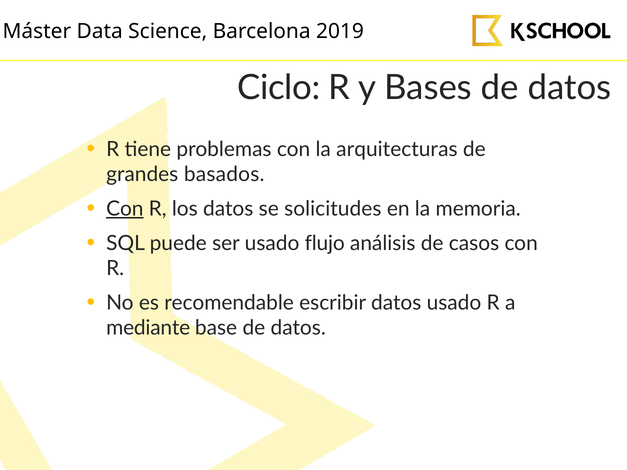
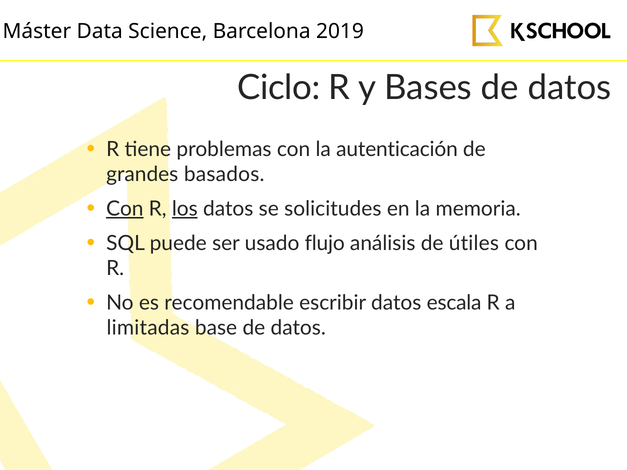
arquitecturas: arquitecturas -> autenticación (397, 149)
los underline: none -> present (185, 209)
casos: casos -> útiles (474, 243)
datos usado: usado -> escala (454, 303)
mediante: mediante -> limitadas (148, 328)
